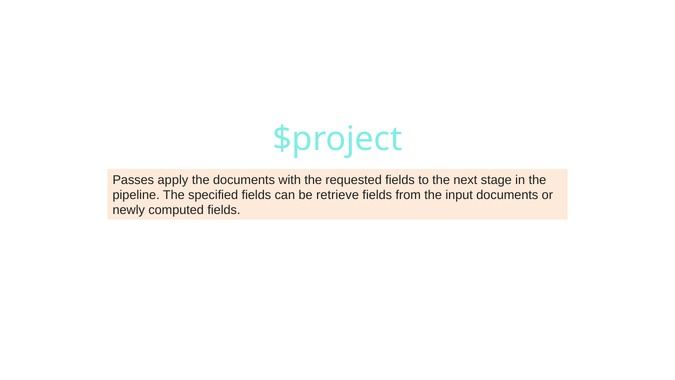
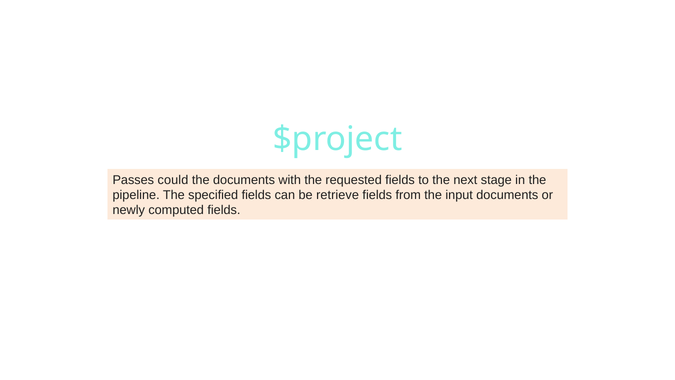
apply: apply -> could (173, 180)
